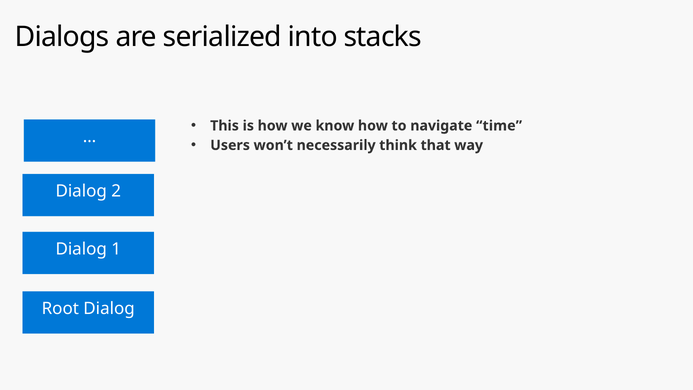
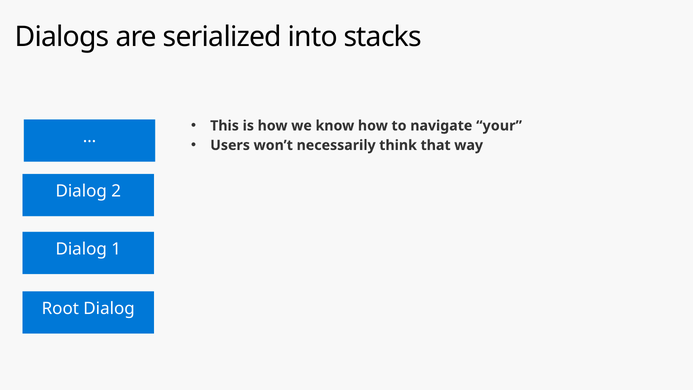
time: time -> your (499, 126)
